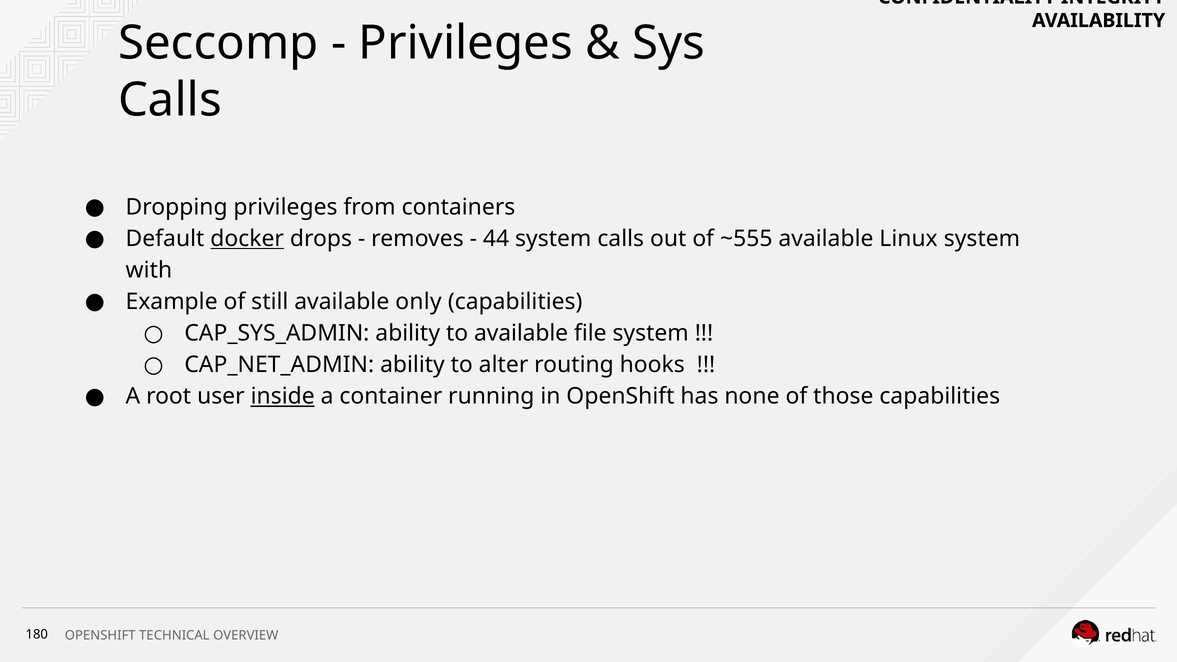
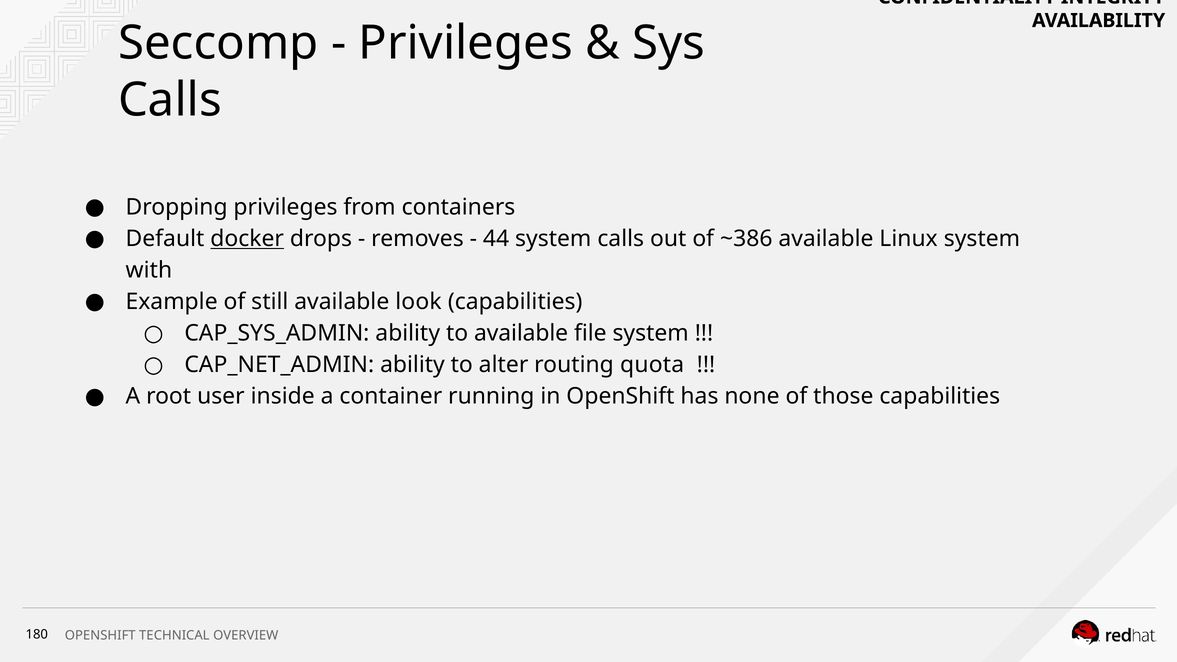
~555: ~555 -> ~386 (746, 239)
only: only -> look (418, 302)
hooks: hooks -> quota (652, 365)
inside underline: present -> none (283, 396)
